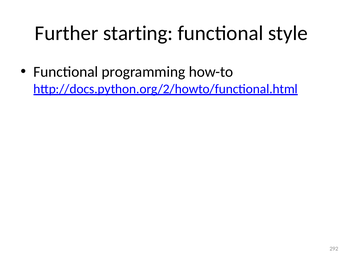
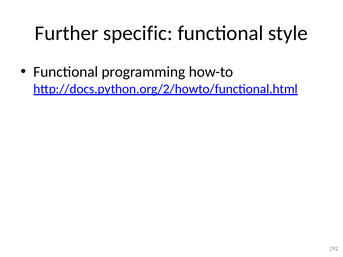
starting: starting -> specific (138, 33)
